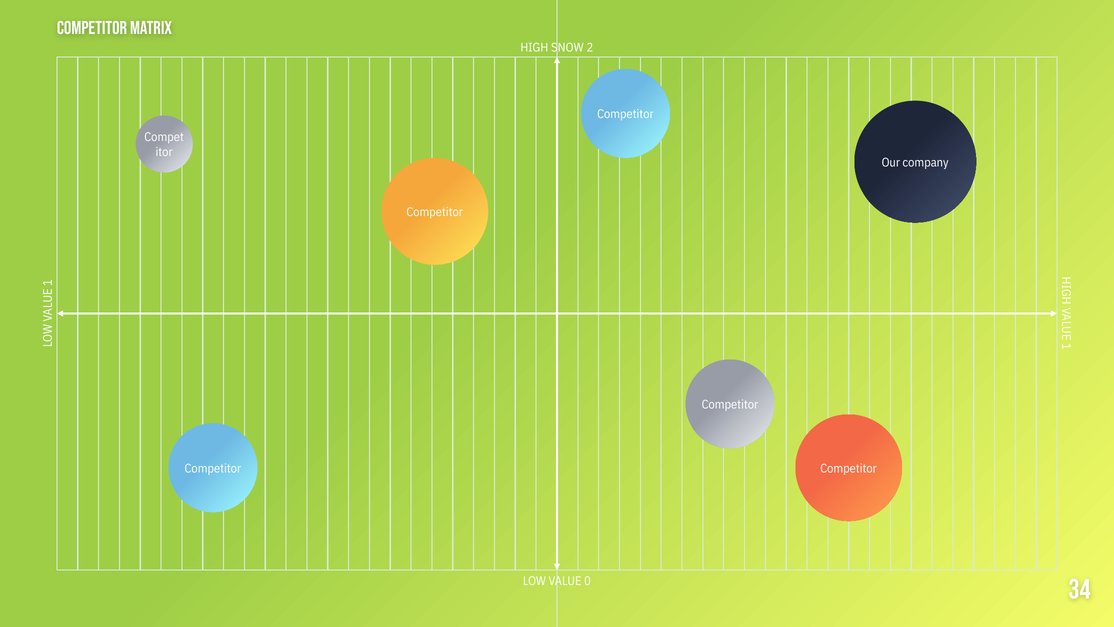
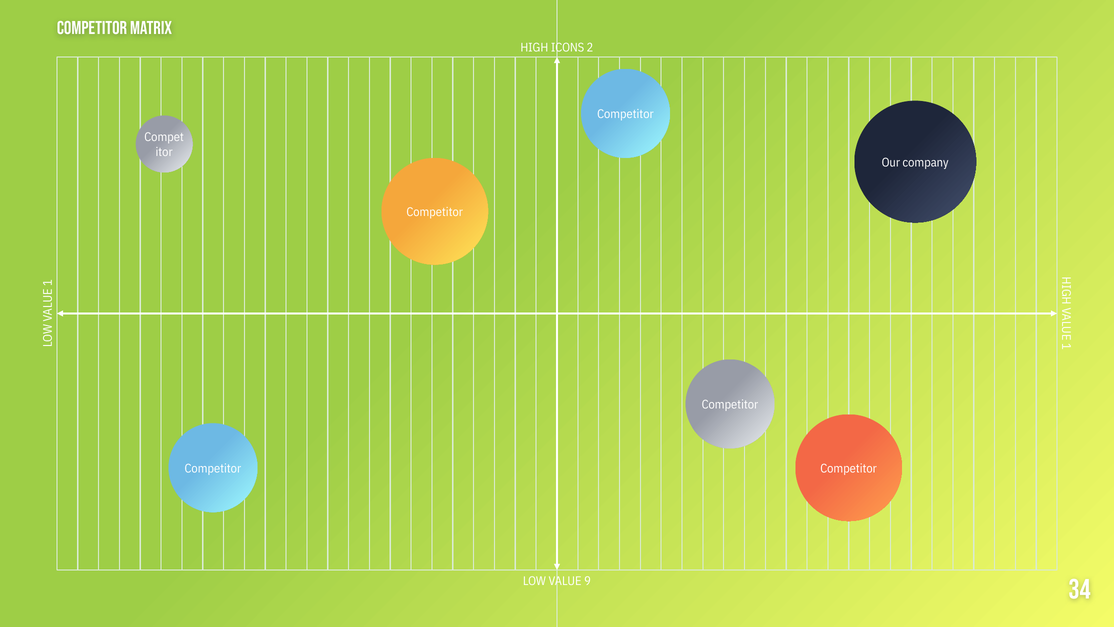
SNOW: SNOW -> ICONS (568, 48)
0: 0 -> 9 (587, 581)
